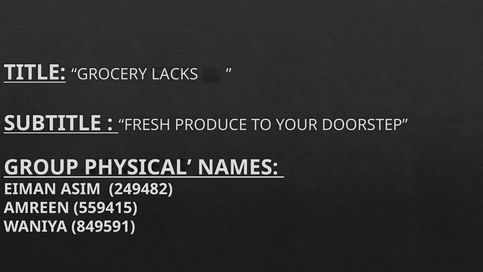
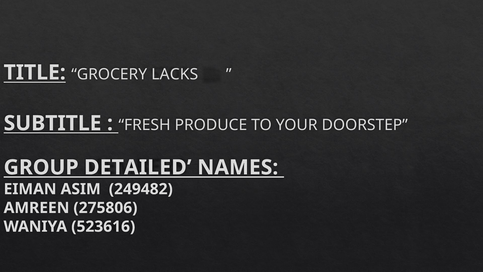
PHYSICAL: PHYSICAL -> DETAILED (138, 167)
559415: 559415 -> 275806 (105, 208)
849591: 849591 -> 523616 (103, 226)
